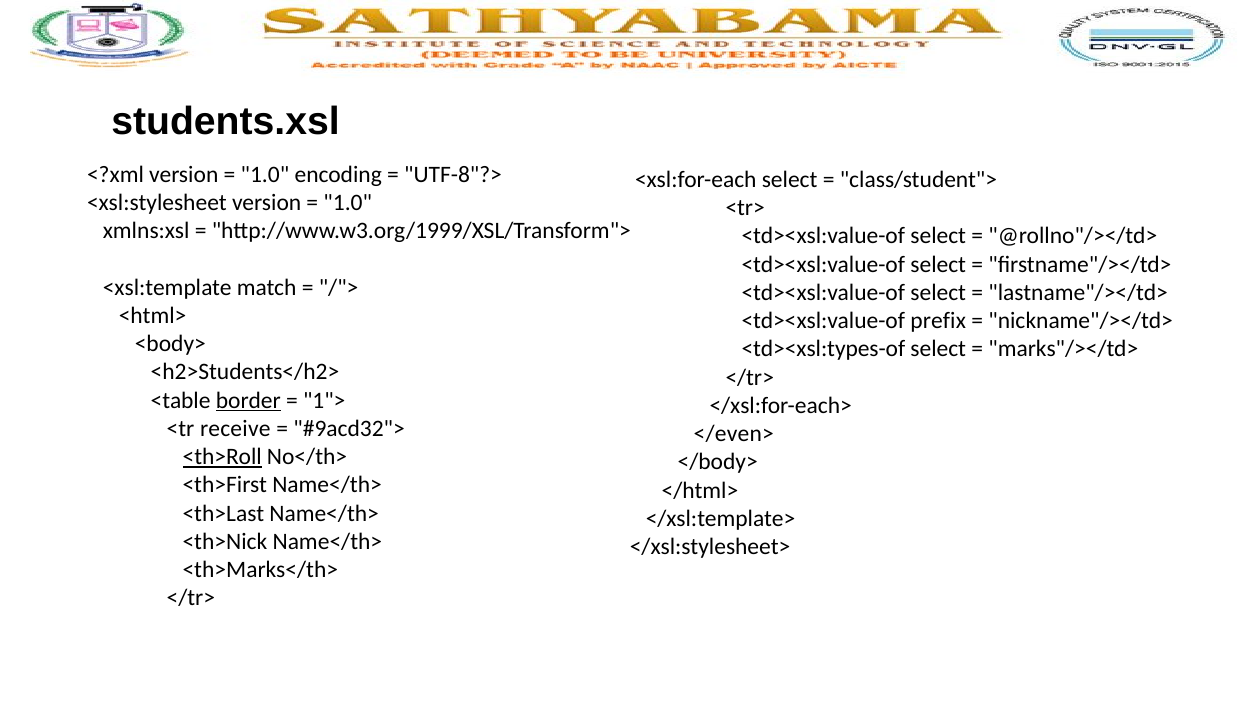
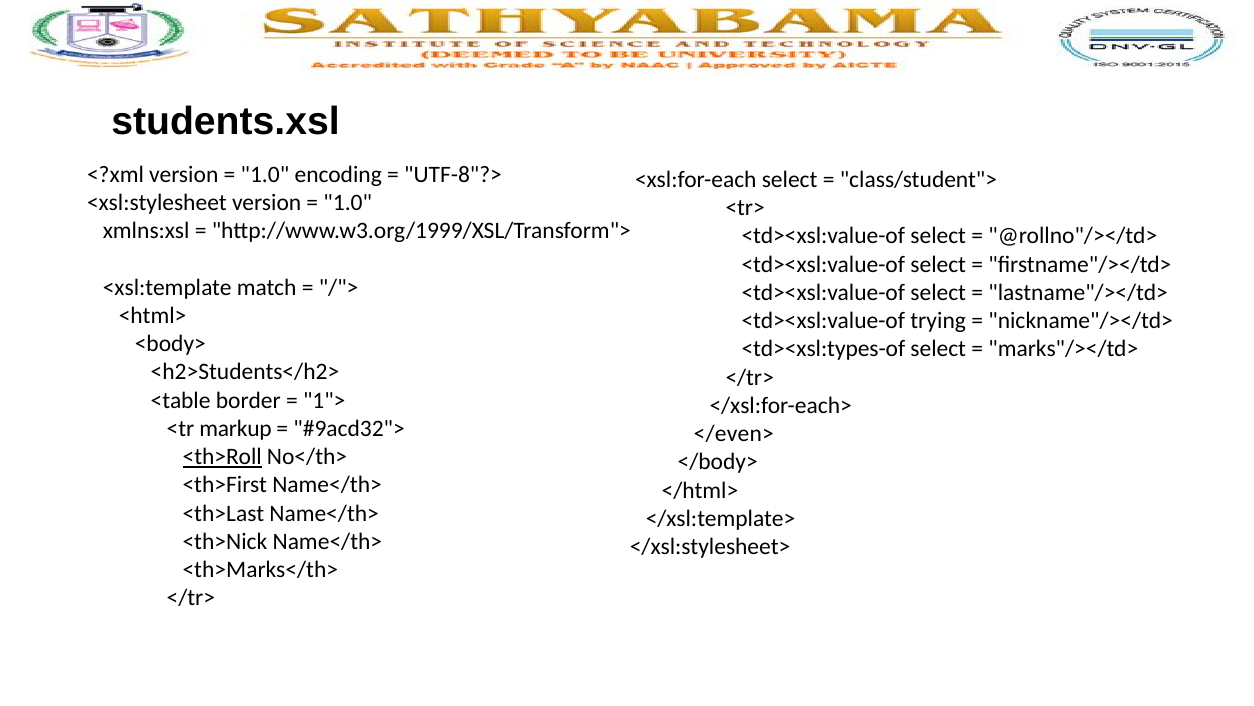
prefix: prefix -> trying (938, 321)
border underline: present -> none (248, 400)
receive: receive -> markup (236, 428)
